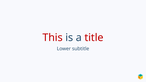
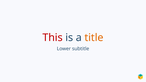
title colour: red -> orange (94, 38)
